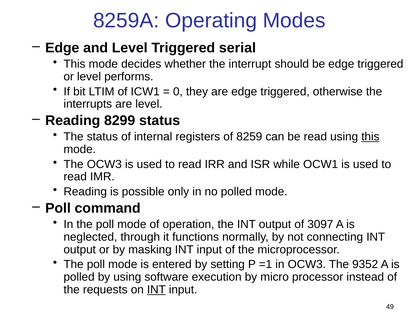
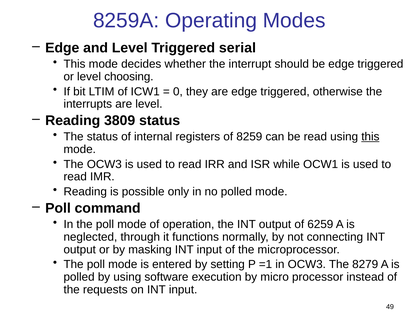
performs: performs -> choosing (129, 77)
8299: 8299 -> 3809 (120, 121)
3097: 3097 -> 6259 (320, 225)
9352: 9352 -> 8279 (365, 265)
INT underline: present -> none (156, 290)
